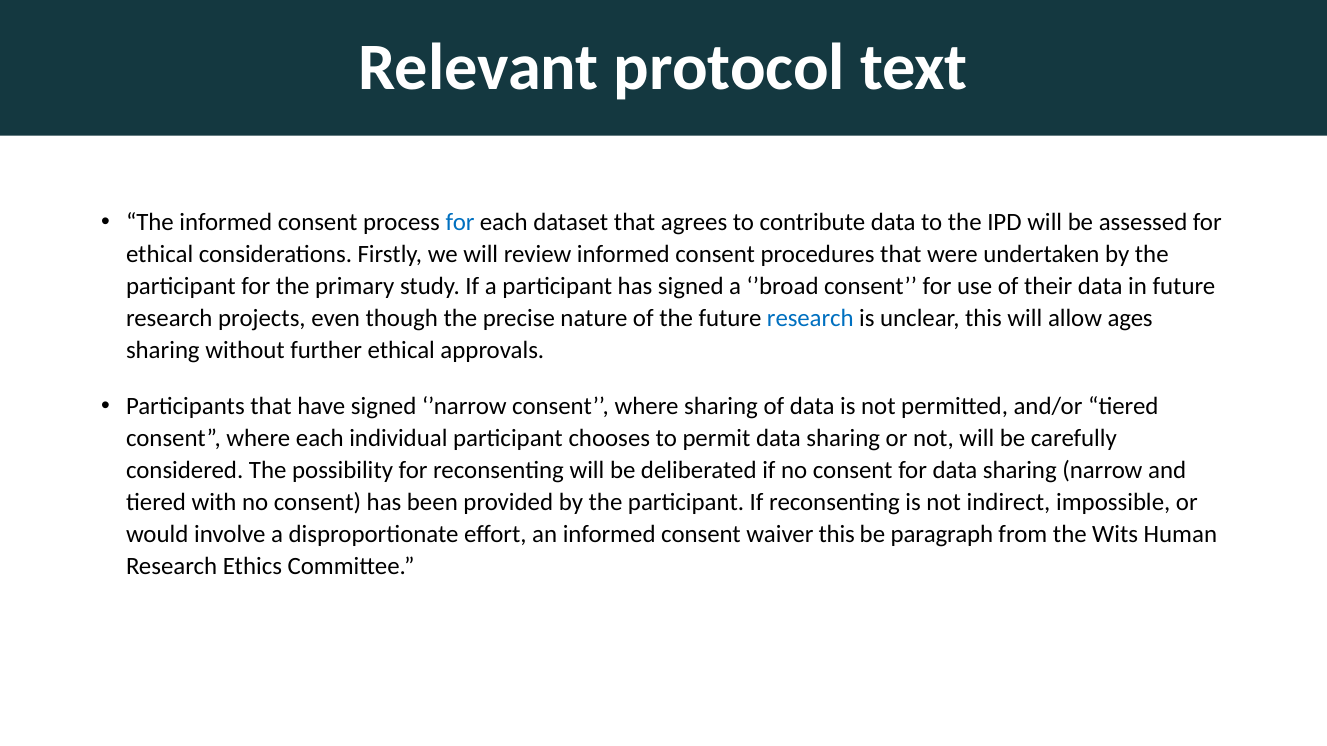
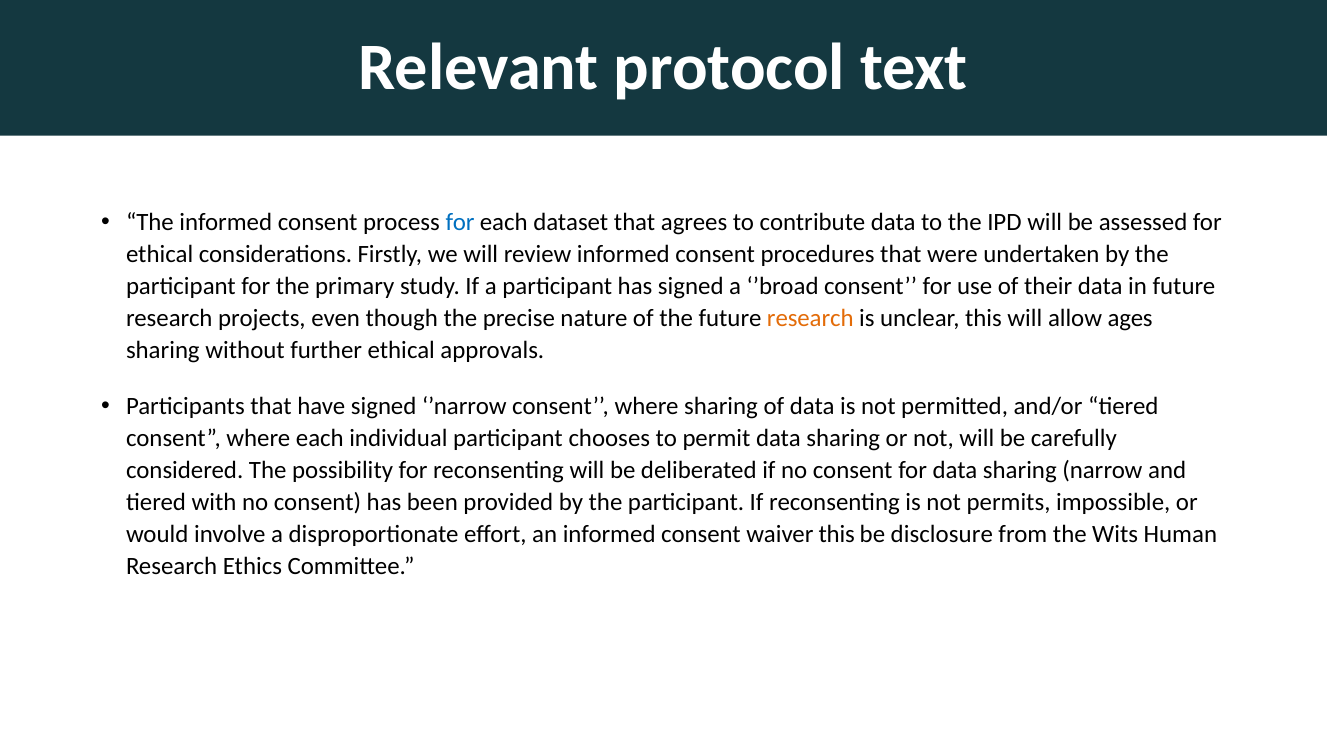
research colour: blue -> orange (810, 318)
indirect: indirect -> permits (1009, 503)
paragraph: paragraph -> disclosure (942, 535)
